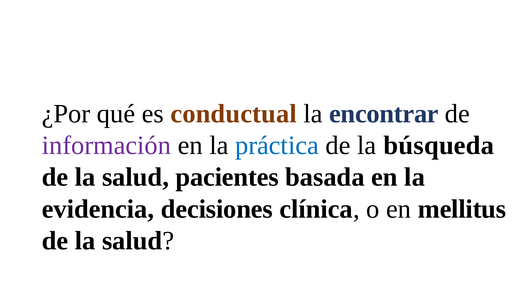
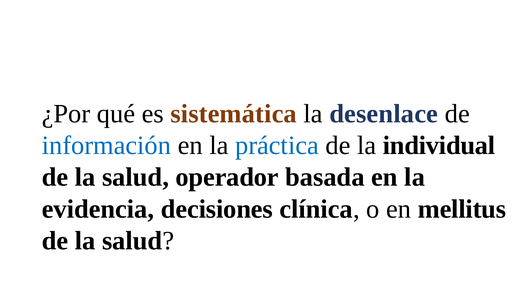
conductual: conductual -> sistemática (234, 114)
encontrar: encontrar -> desenlace (384, 114)
información colour: purple -> blue (106, 146)
búsqueda: búsqueda -> individual (439, 146)
pacientes: pacientes -> operador (227, 177)
